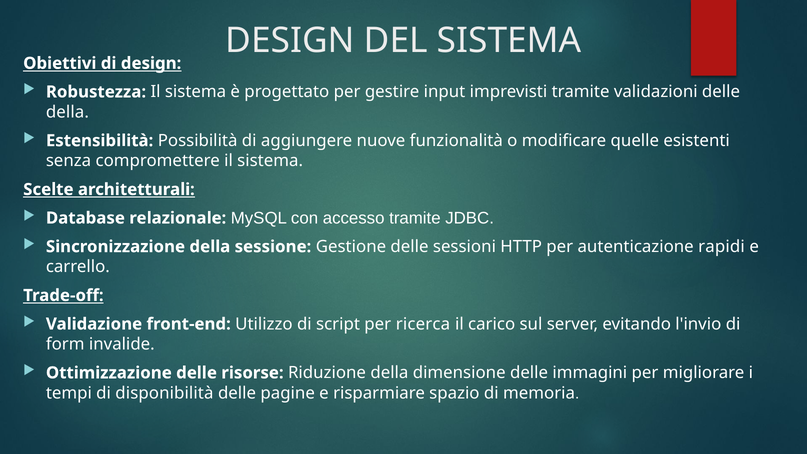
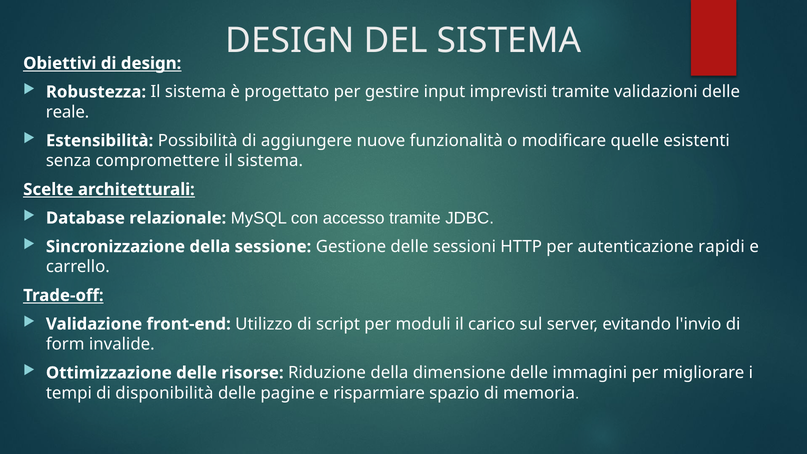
della: della -> reale (68, 112)
ricerca: ricerca -> moduli (423, 324)
